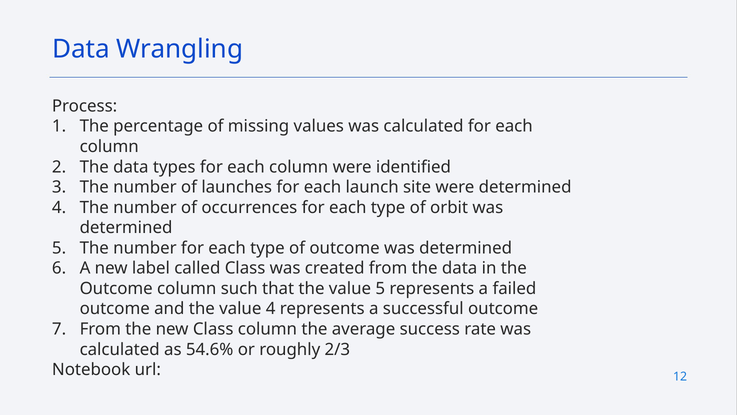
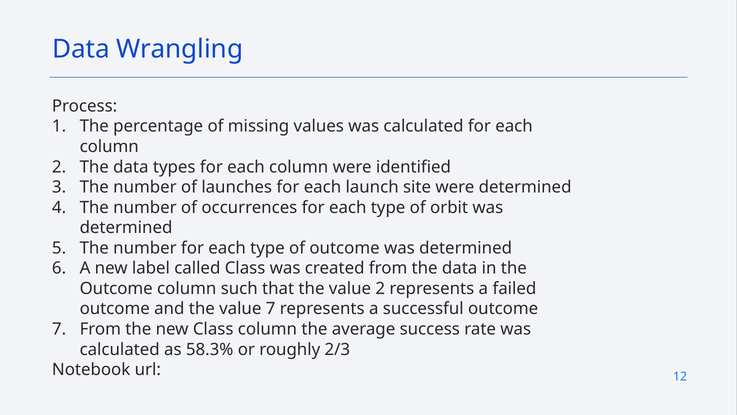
value 5: 5 -> 2 (380, 288)
value 4: 4 -> 7 (271, 309)
54.6%: 54.6% -> 58.3% (210, 349)
